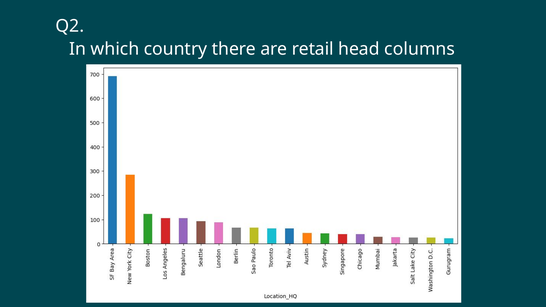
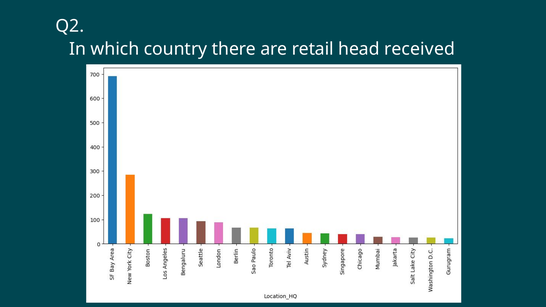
columns: columns -> received (420, 49)
